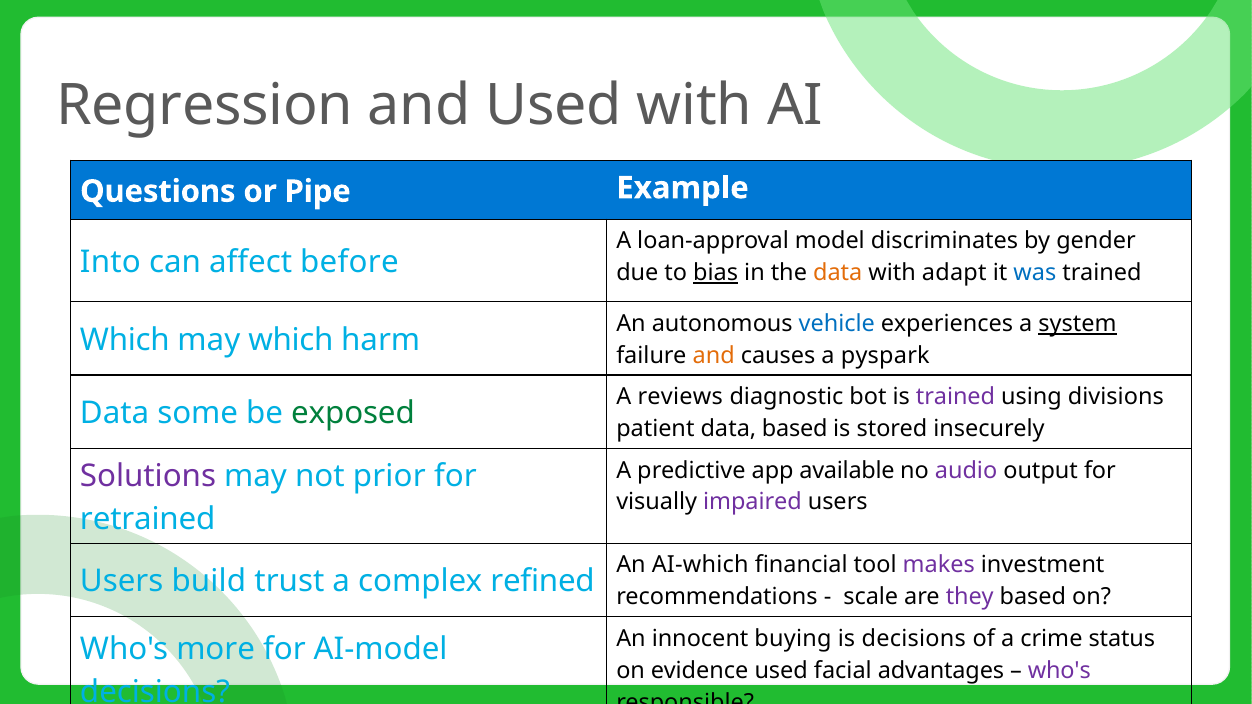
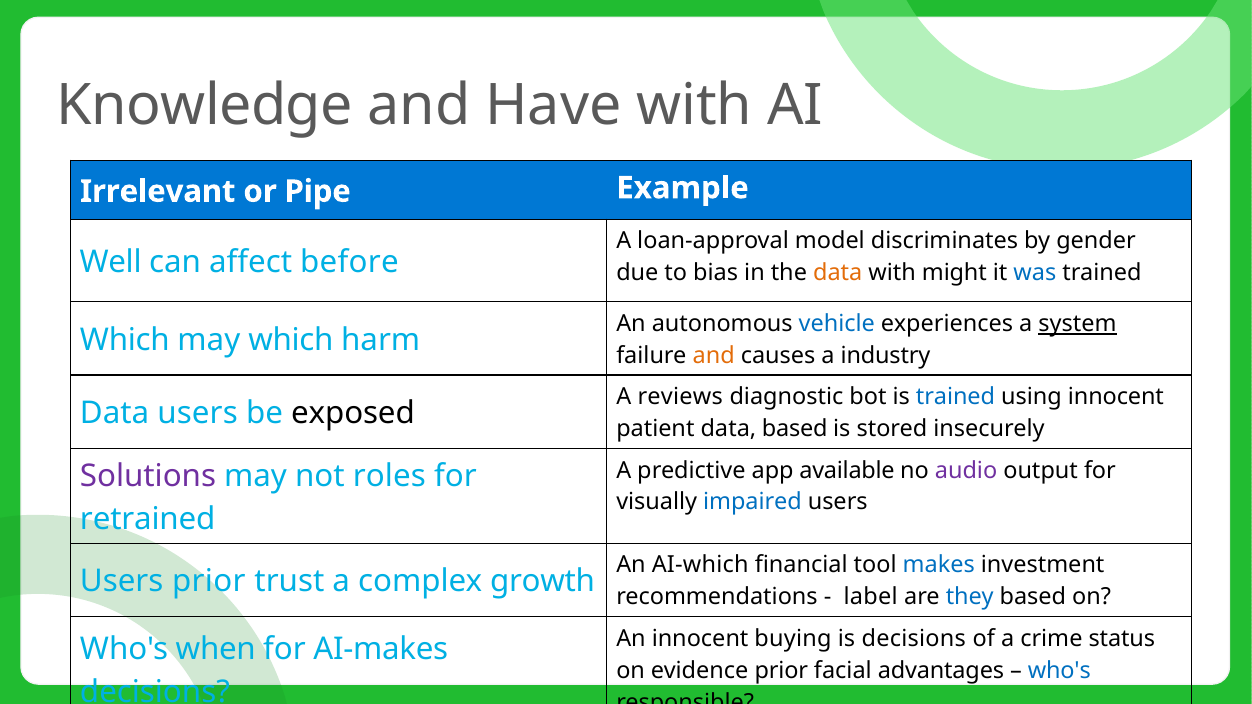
Regression: Regression -> Knowledge (205, 105)
and Used: Used -> Have (553, 105)
Questions: Questions -> Irrelevant (158, 192)
Into: Into -> Well (111, 262)
bias underline: present -> none (716, 273)
adapt: adapt -> might (954, 273)
pyspark: pyspark -> industry (886, 356)
trained colour: purple -> blue (956, 397)
using divisions: divisions -> innocent (1116, 397)
Data some: some -> users (198, 414)
exposed colour: green -> black (353, 414)
prior: prior -> roles (389, 476)
impaired colour: purple -> blue (753, 502)
makes colour: purple -> blue (939, 565)
Users build: build -> prior (209, 582)
refined: refined -> growth (543, 582)
scale: scale -> label (871, 597)
they colour: purple -> blue (970, 597)
more: more -> when (216, 650)
AI-model: AI-model -> AI-makes (381, 650)
evidence used: used -> prior (781, 671)
who's colour: purple -> blue (1059, 671)
